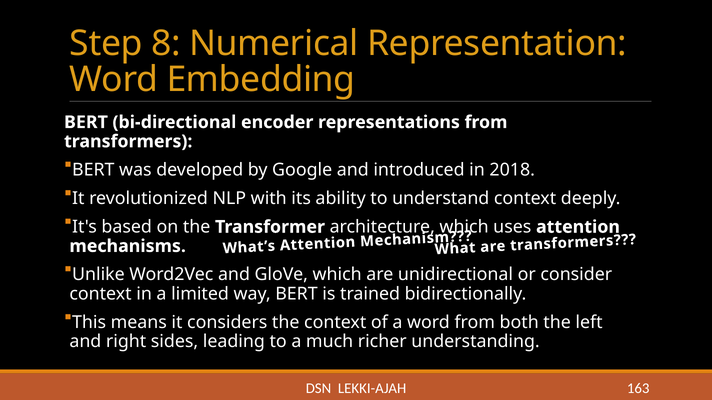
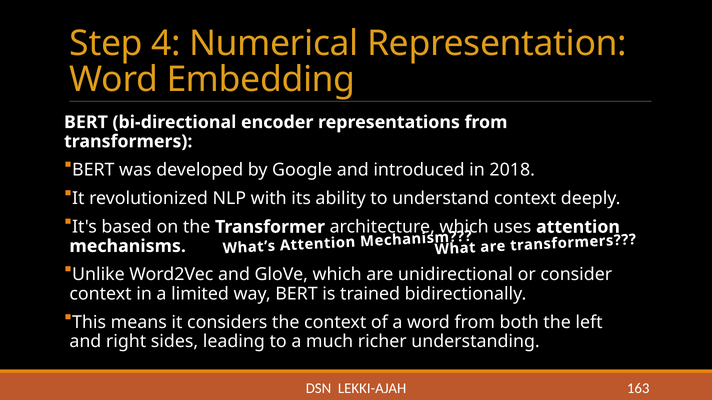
8: 8 -> 4 (166, 43)
